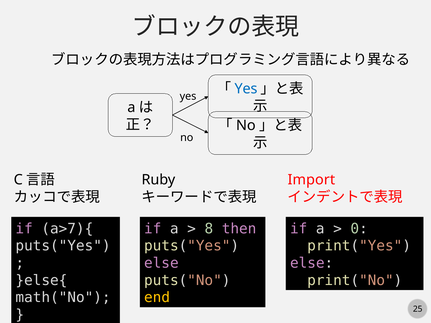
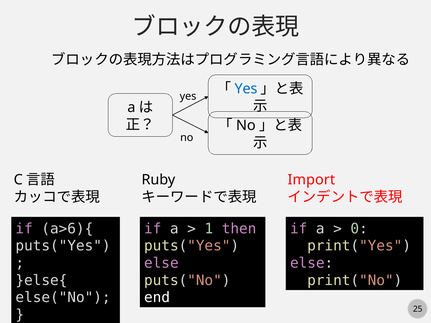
a>7){: a>7){ -> a>6){ (67, 229)
8: 8 -> 1 (209, 229)
math("No: math("No -> else("No (63, 298)
end colour: yellow -> white (157, 298)
